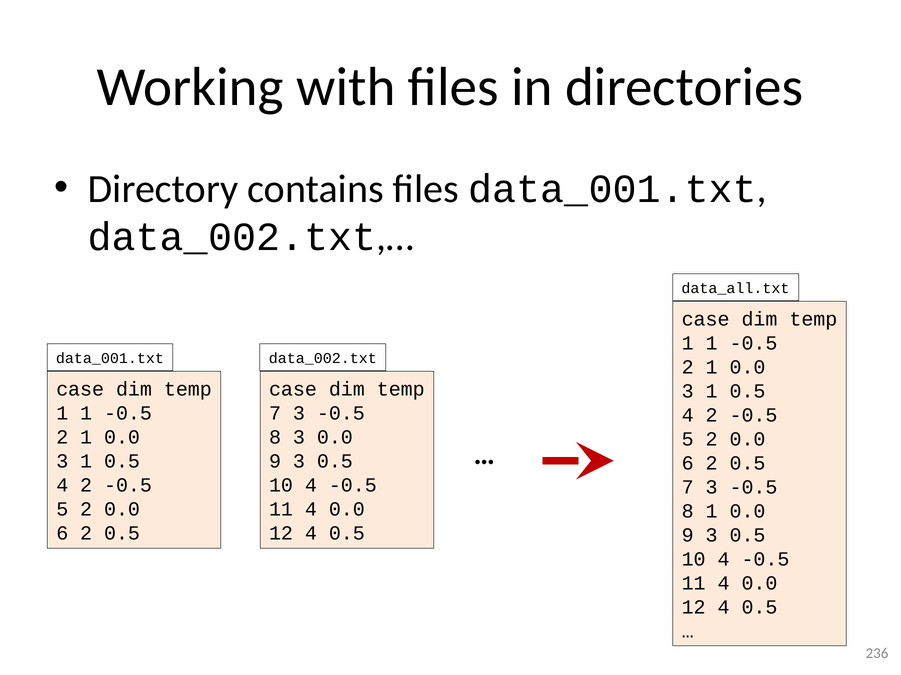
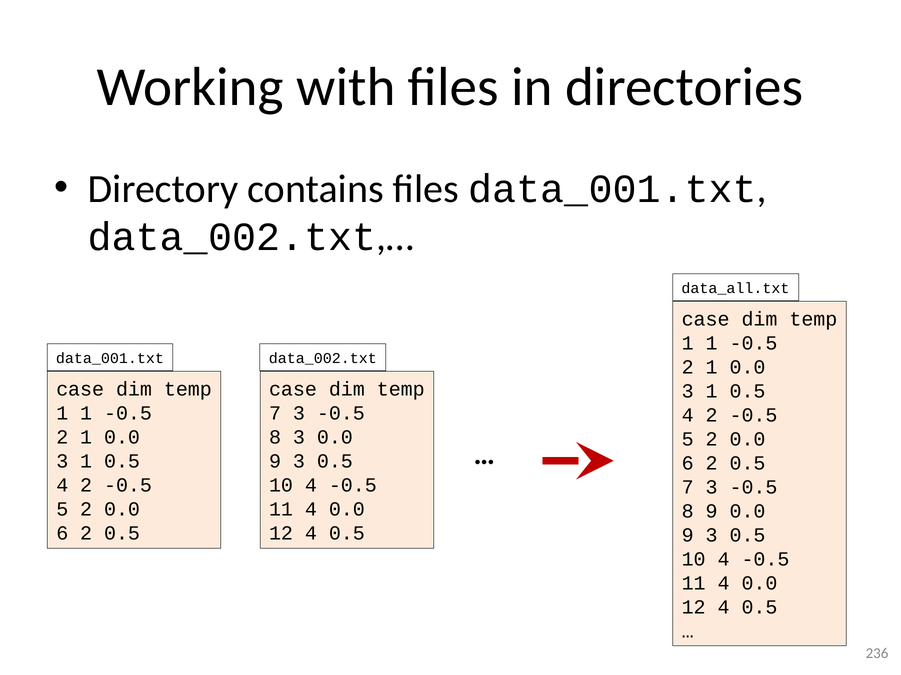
8 1: 1 -> 9 (712, 512)
